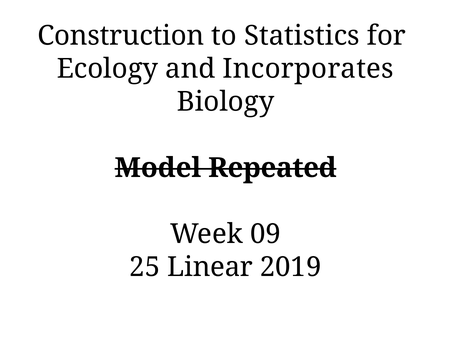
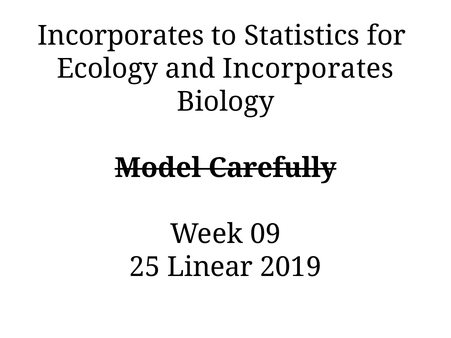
Construction: Construction -> Incorporates (121, 36)
Repeated: Repeated -> Carefully (272, 168)
